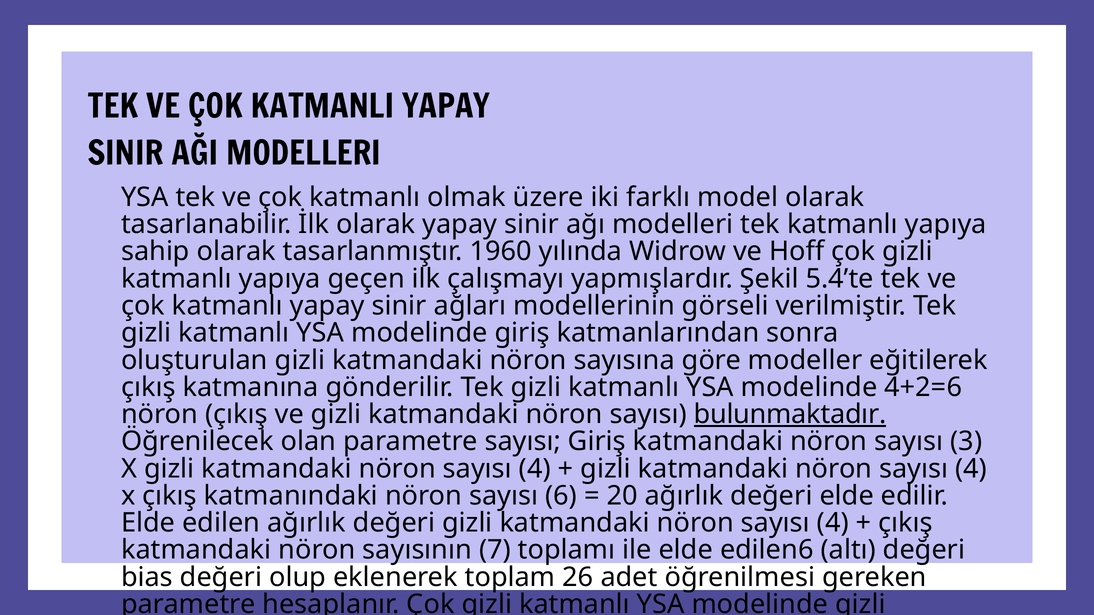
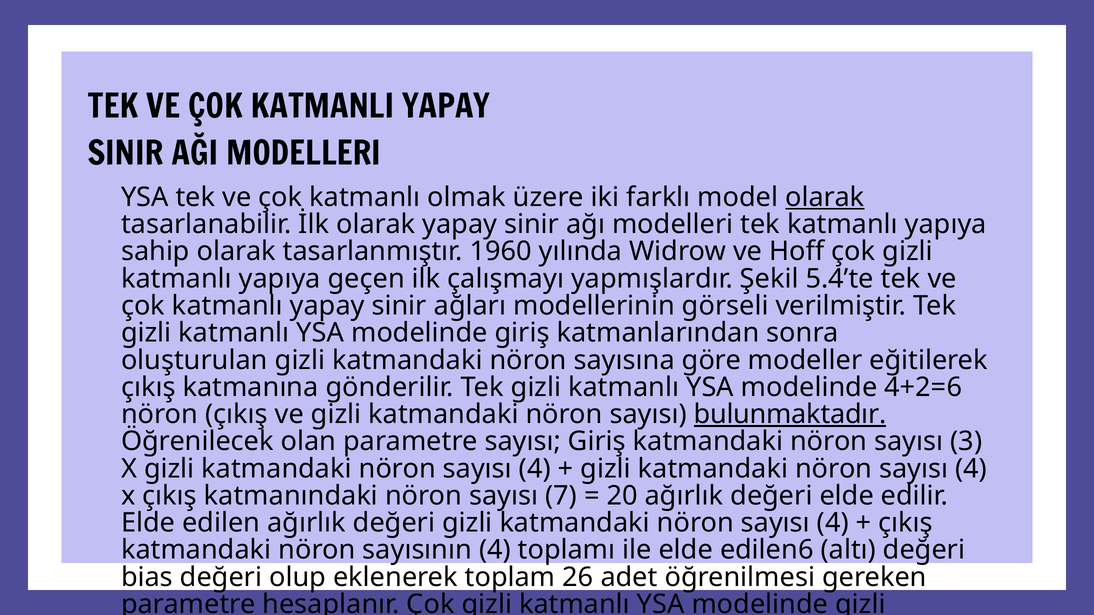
olarak underline: none -> present (825, 197)
6: 6 -> 7 (561, 496)
sayısının 7: 7 -> 4 (495, 550)
